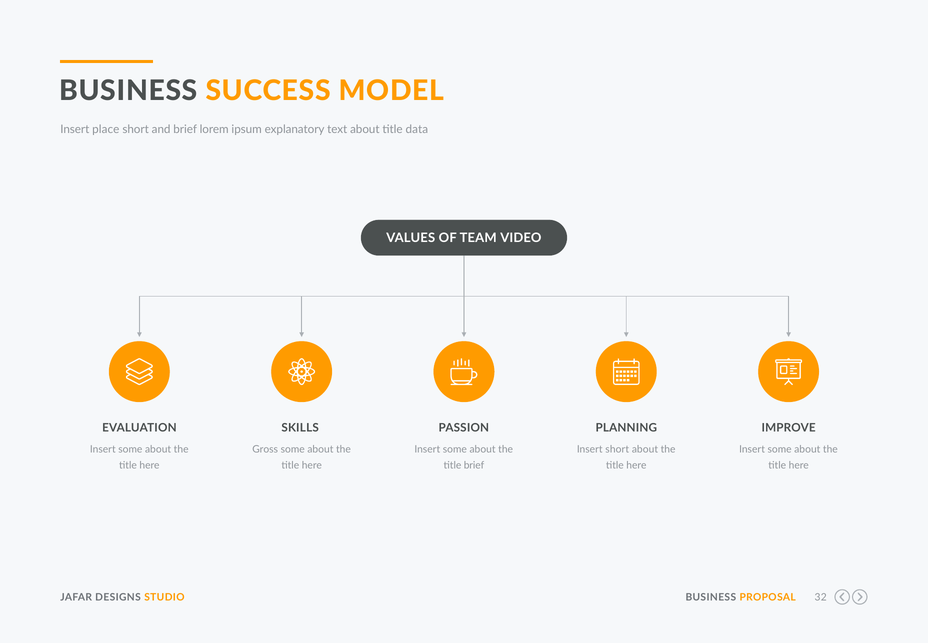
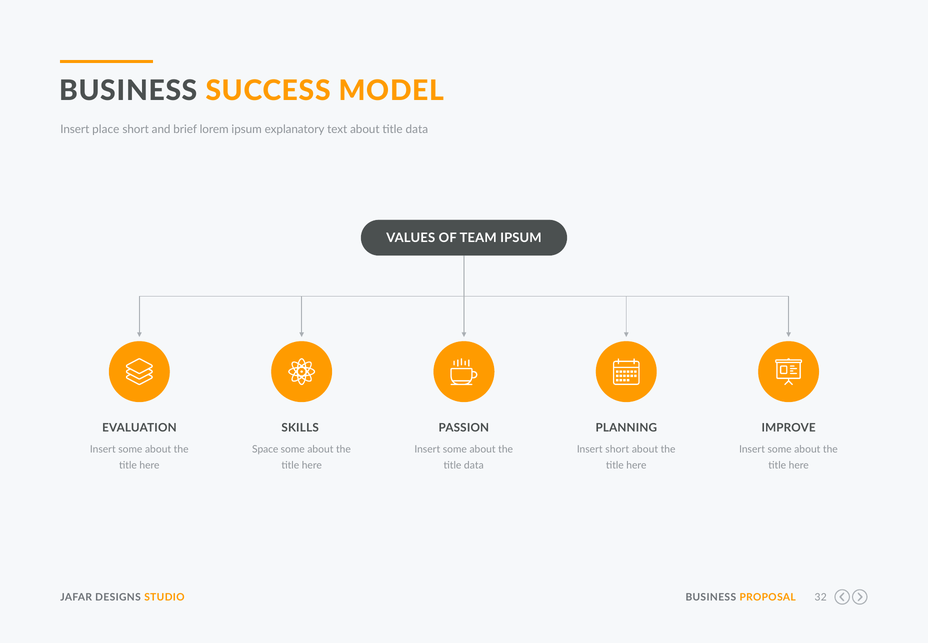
TEAM VIDEO: VIDEO -> IPSUM (521, 238)
Gross: Gross -> Space (265, 449)
brief: brief -> data (474, 465)
